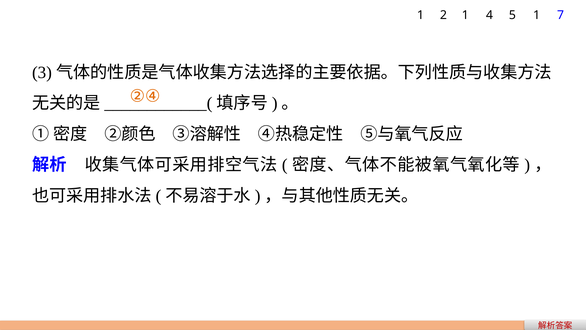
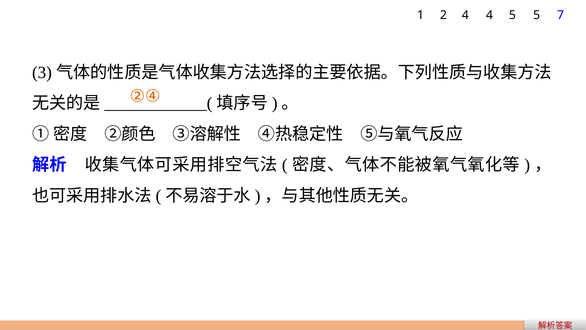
2 1: 1 -> 4 (465, 15)
5 1: 1 -> 5 (537, 15)
